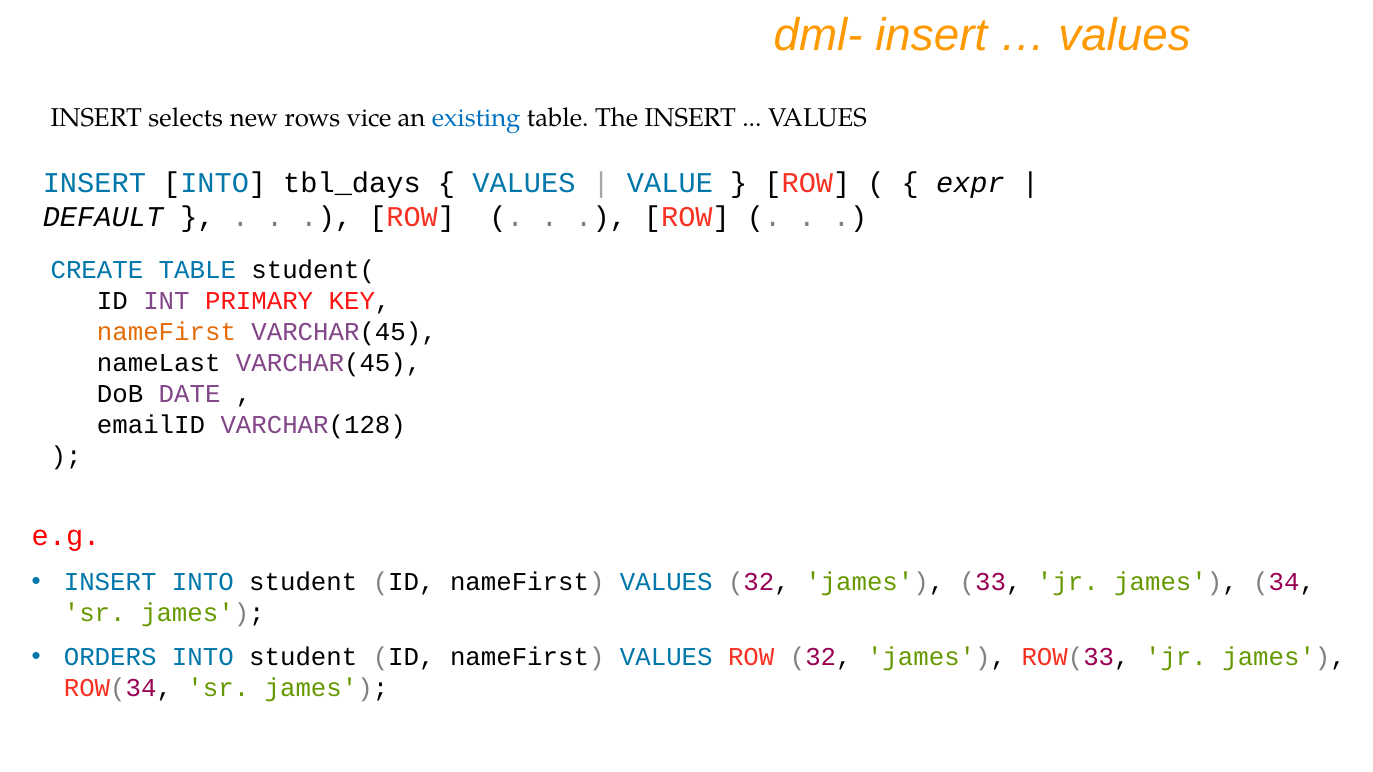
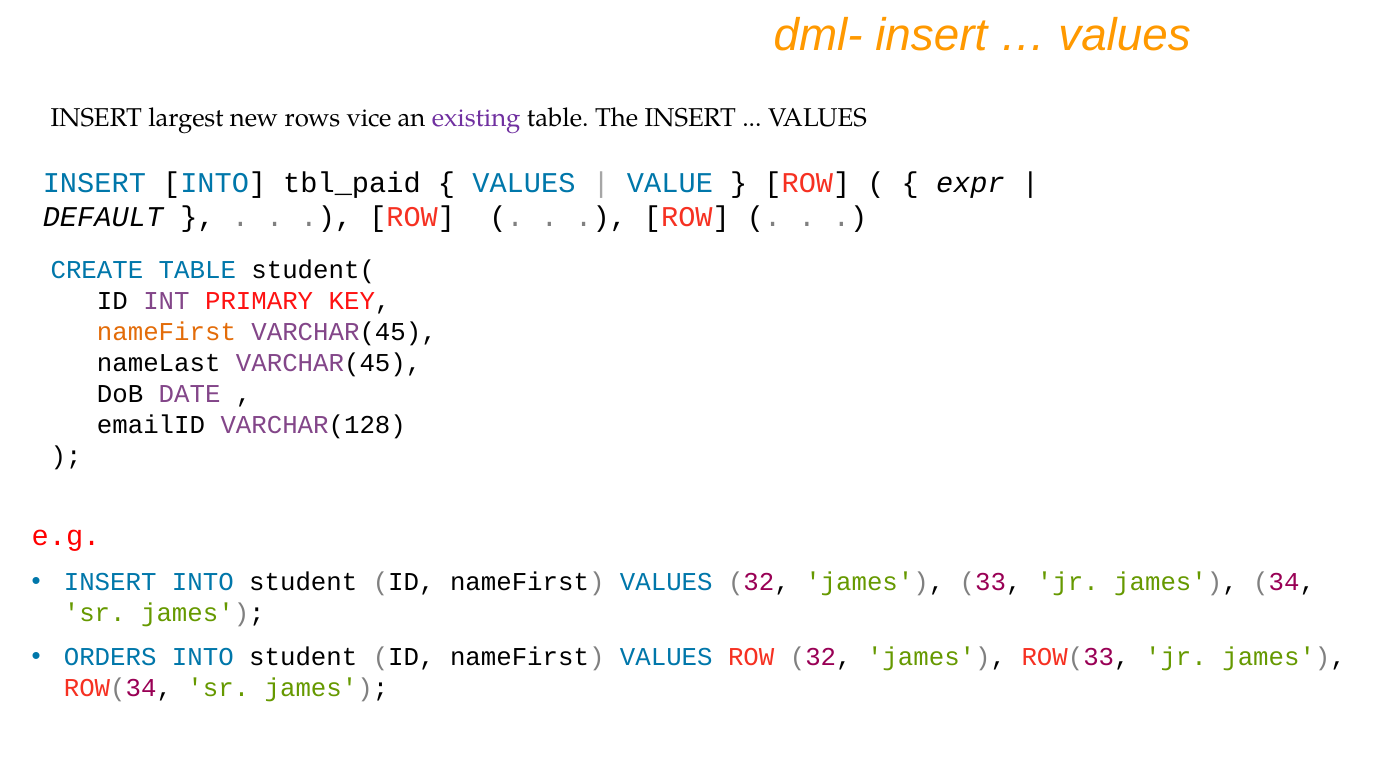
selects: selects -> largest (186, 118)
existing colour: blue -> purple (476, 118)
tbl_days: tbl_days -> tbl_paid (352, 183)
